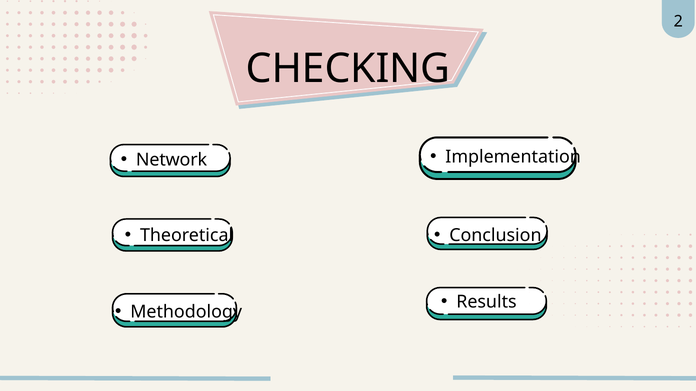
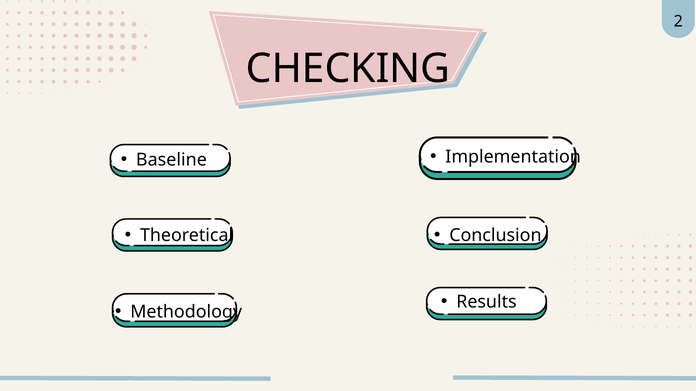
Network: Network -> Baseline (171, 160)
